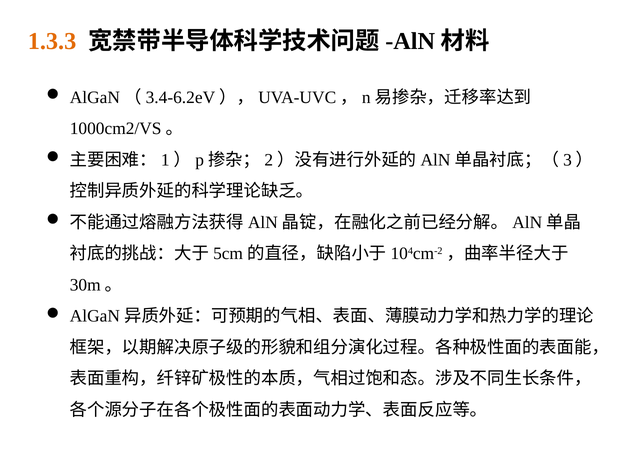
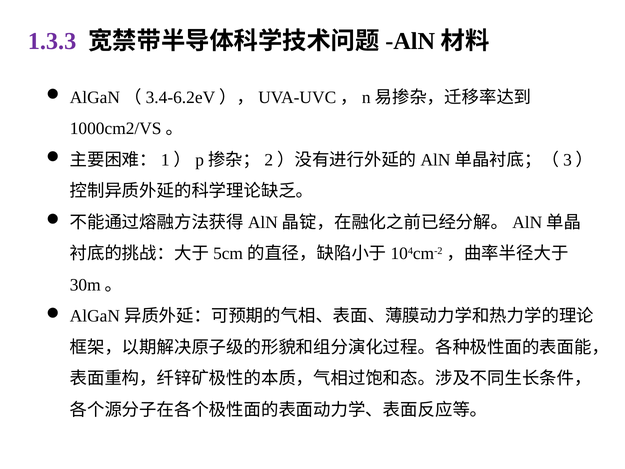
1.3.3 colour: orange -> purple (52, 41)
